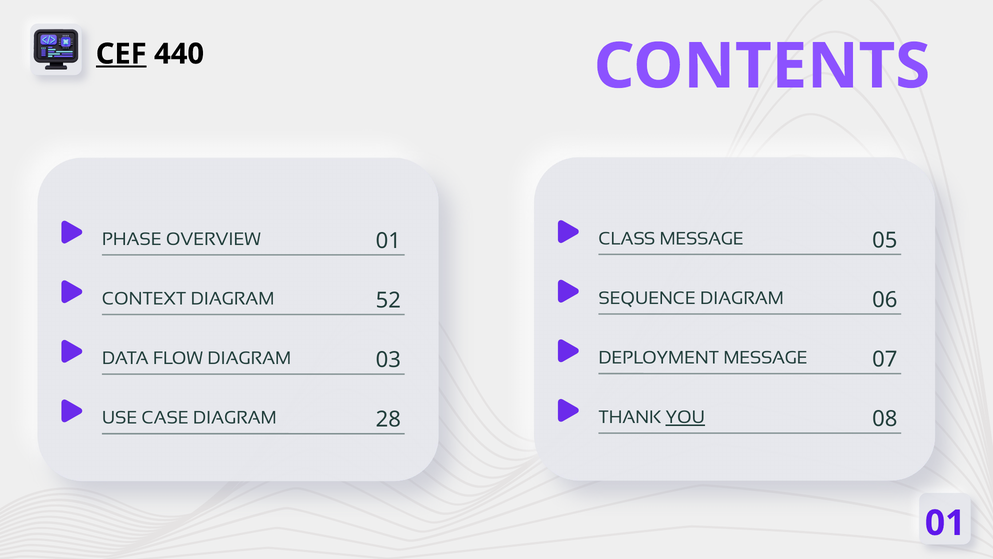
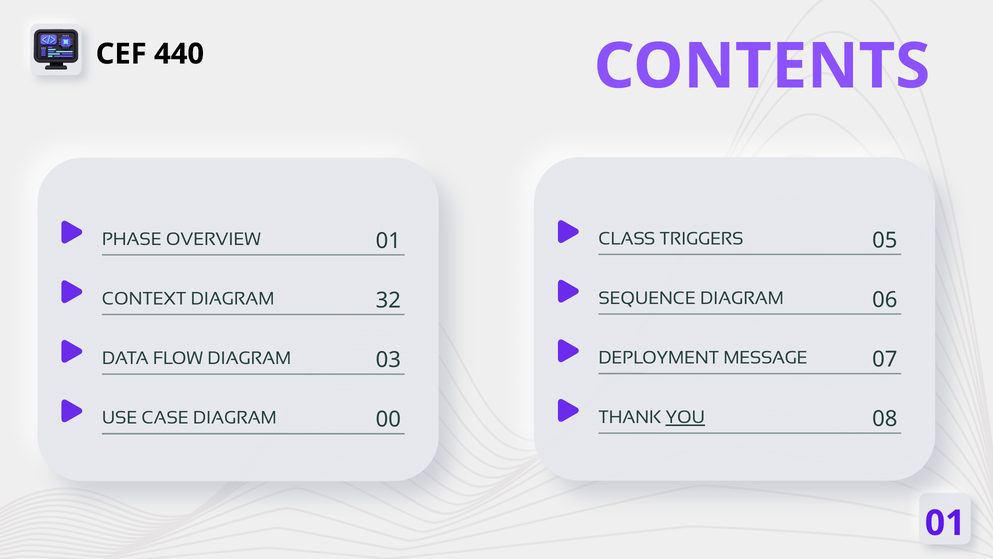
CEF underline: present -> none (121, 54)
CLASS MESSAGE: MESSAGE -> TRIGGERS (702, 239)
52: 52 -> 32 (388, 300)
28: 28 -> 00 (388, 419)
